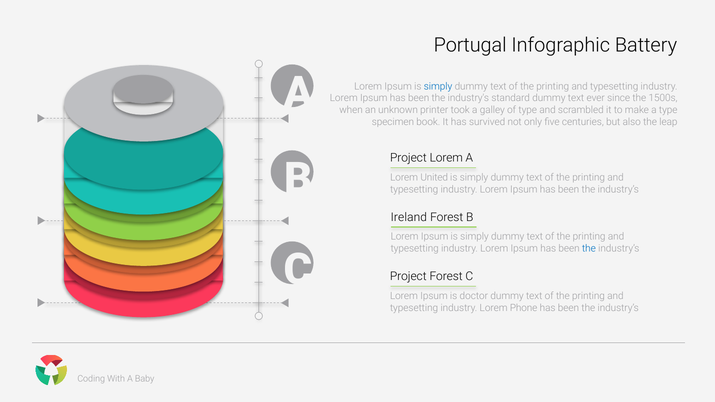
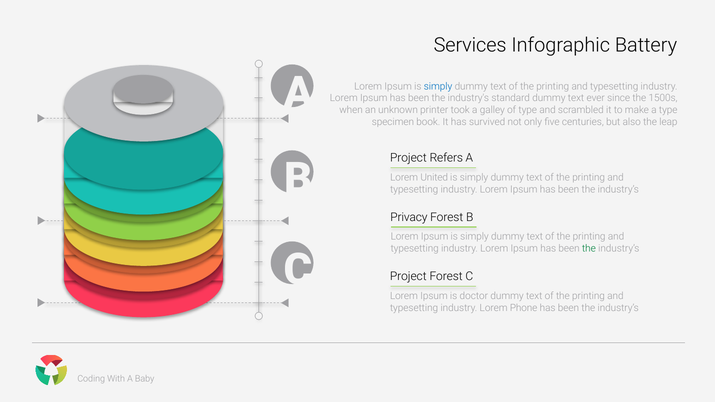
Portugal: Portugal -> Services (470, 45)
Project Lorem: Lorem -> Refers (446, 158)
Ireland: Ireland -> Privacy (409, 217)
the colour: blue -> green (589, 249)
